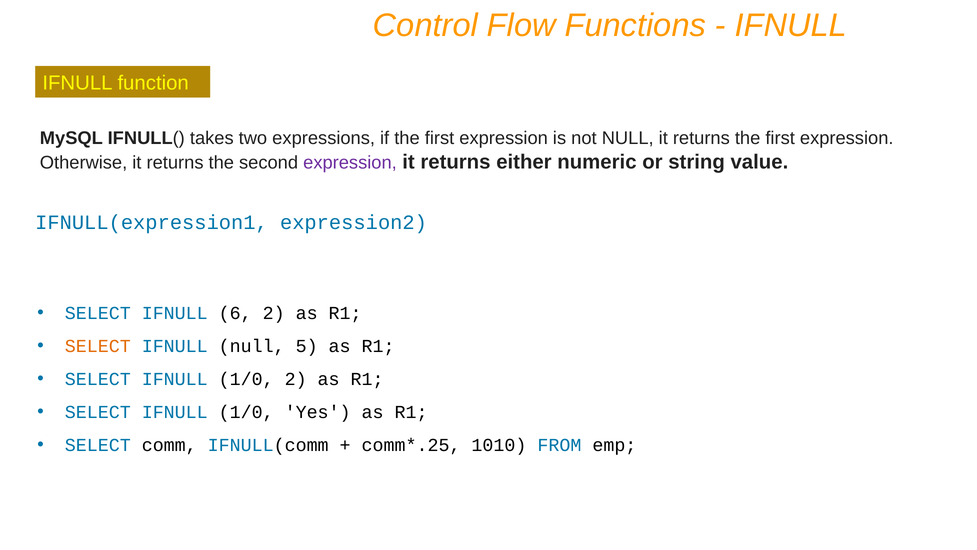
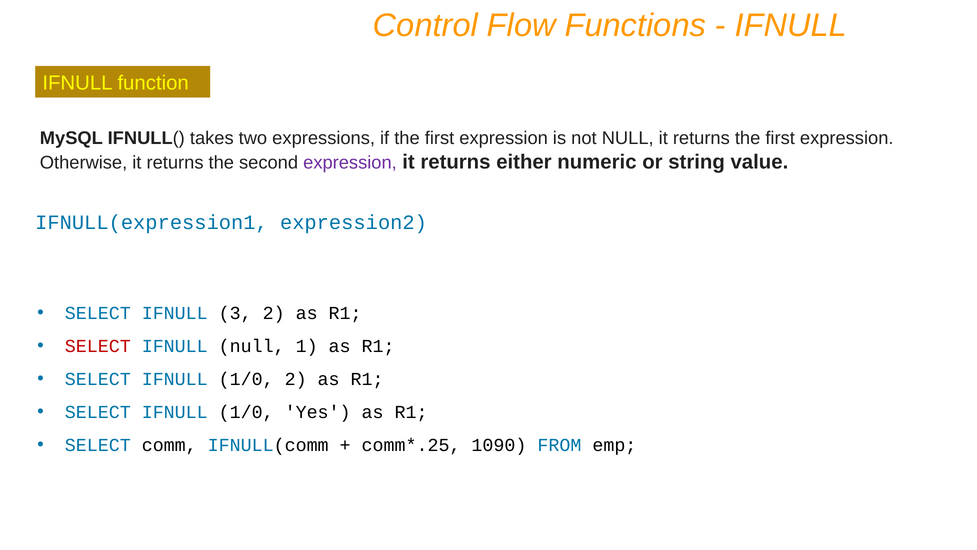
6: 6 -> 3 (235, 313)
SELECT colour: orange -> red (98, 346)
5: 5 -> 1 (307, 346)
1010: 1010 -> 1090 (499, 445)
